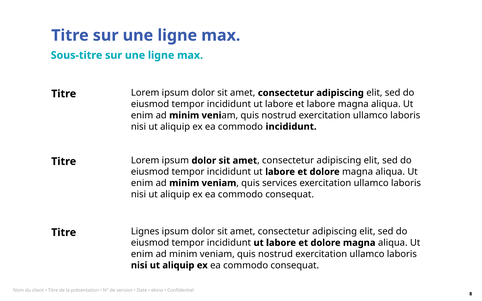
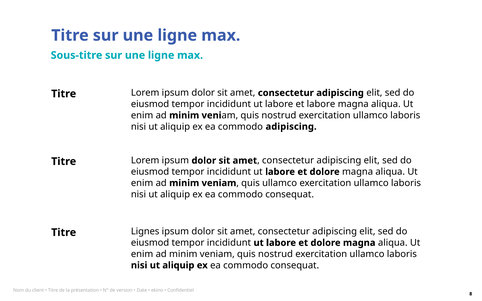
commodo incididunt: incididunt -> adipiscing (291, 127)
quis services: services -> ullamco (280, 183)
